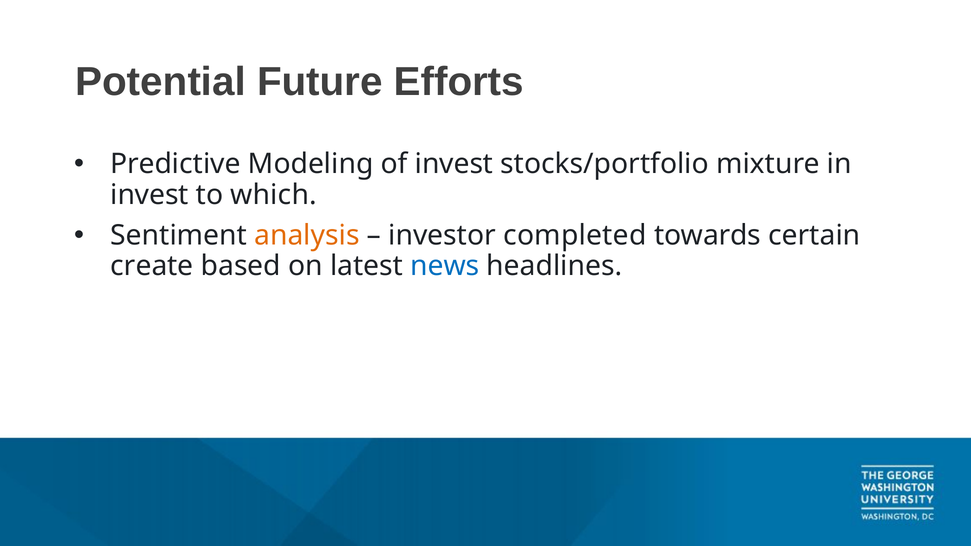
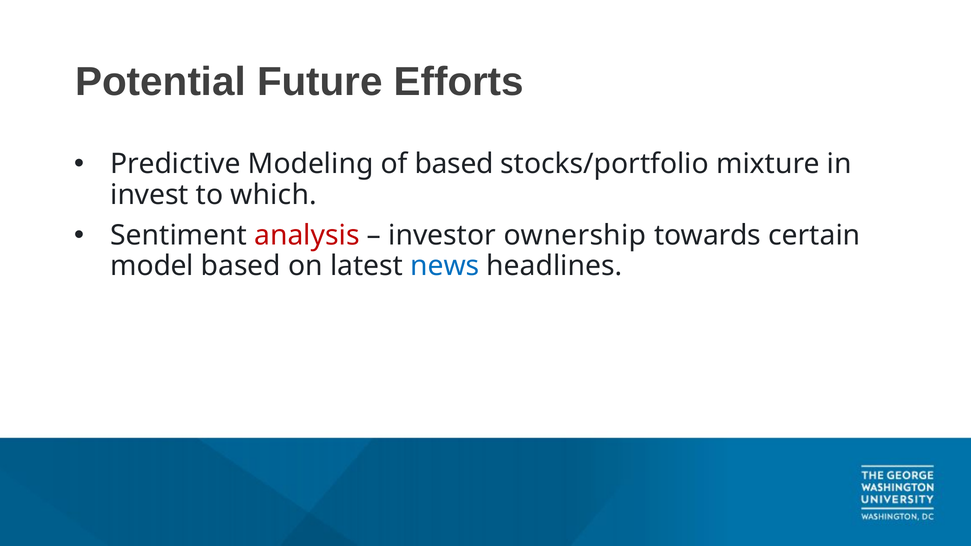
of invest: invest -> based (454, 164)
analysis colour: orange -> red (307, 235)
completed: completed -> ownership (575, 235)
create: create -> model (152, 266)
